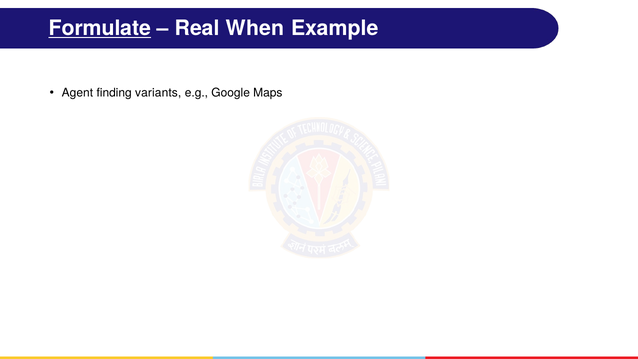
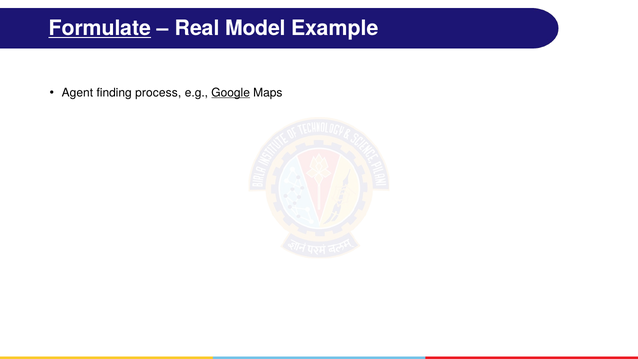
When: When -> Model (255, 28)
variants: variants -> process (158, 93)
Google underline: none -> present (231, 93)
